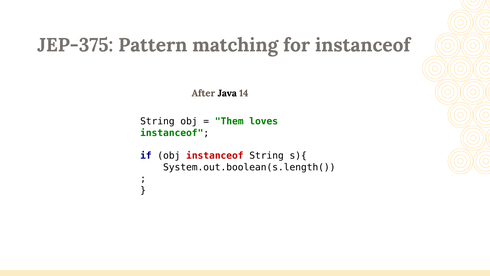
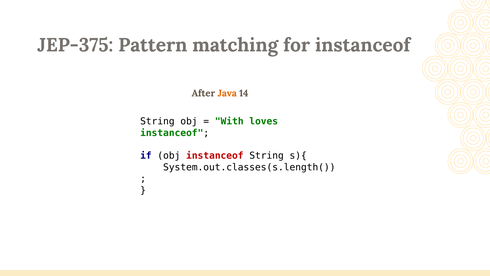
Java colour: black -> orange (227, 93)
Them: Them -> With (229, 121)
System.out.boolean(s.length(: System.out.boolean(s.length( -> System.out.classes(s.length( (249, 167)
